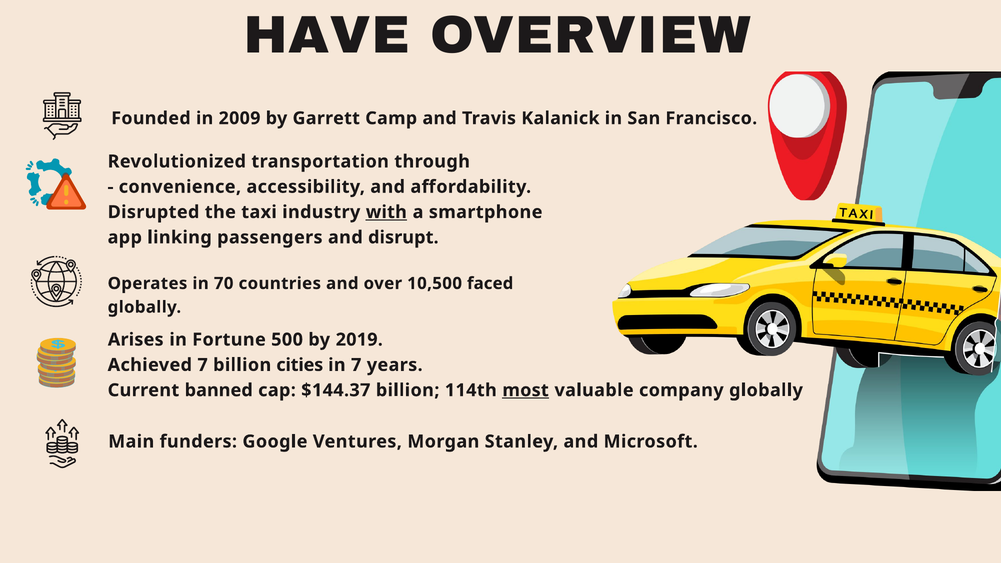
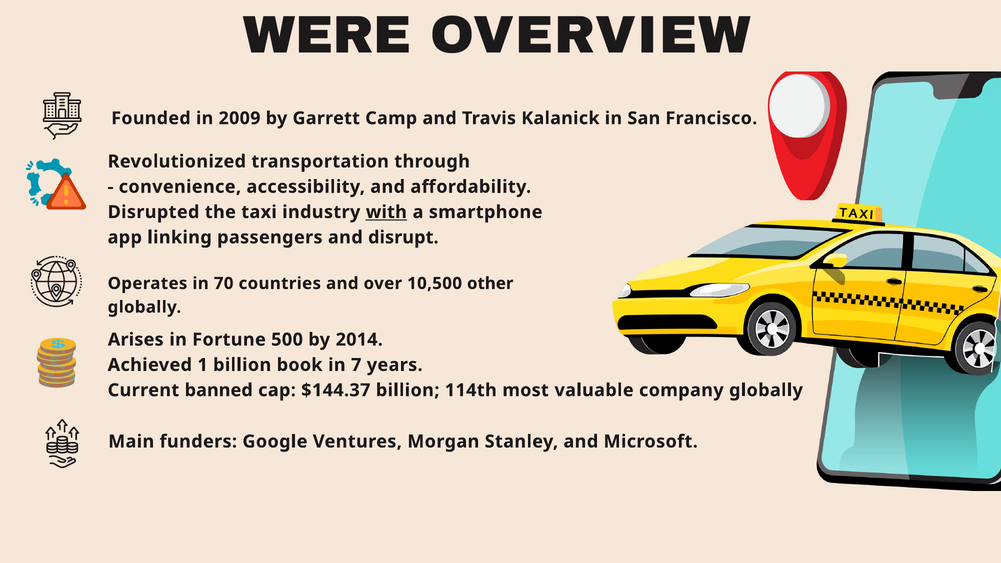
HAVE: HAVE -> WERE (327, 35)
faced: faced -> other (490, 283)
2019: 2019 -> 2014 (359, 340)
Achieved 7: 7 -> 1 (203, 365)
cities: cities -> book (300, 365)
most underline: present -> none (526, 390)
